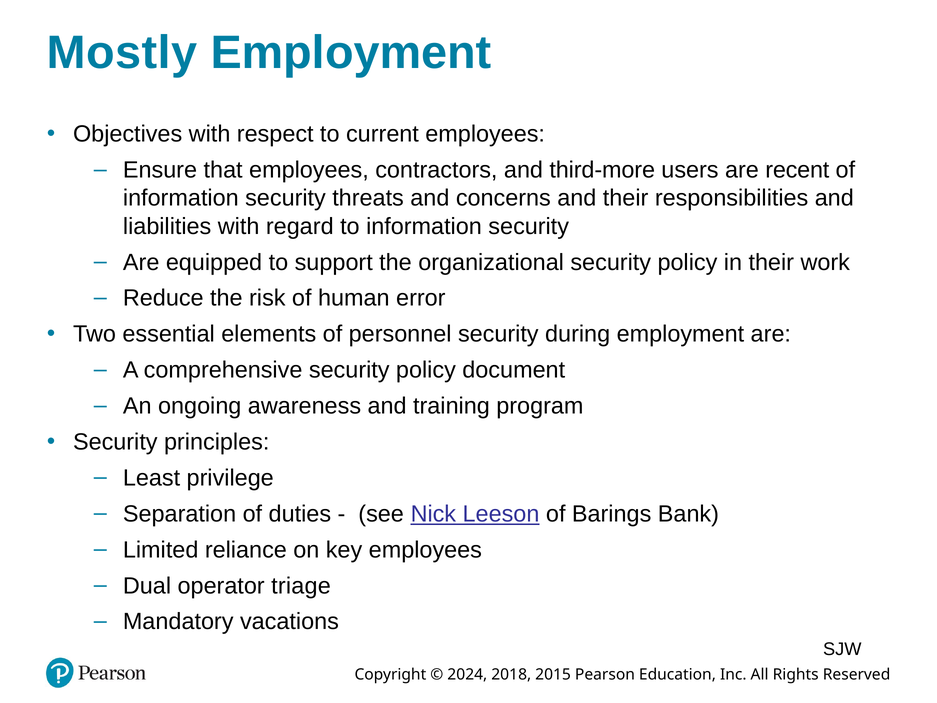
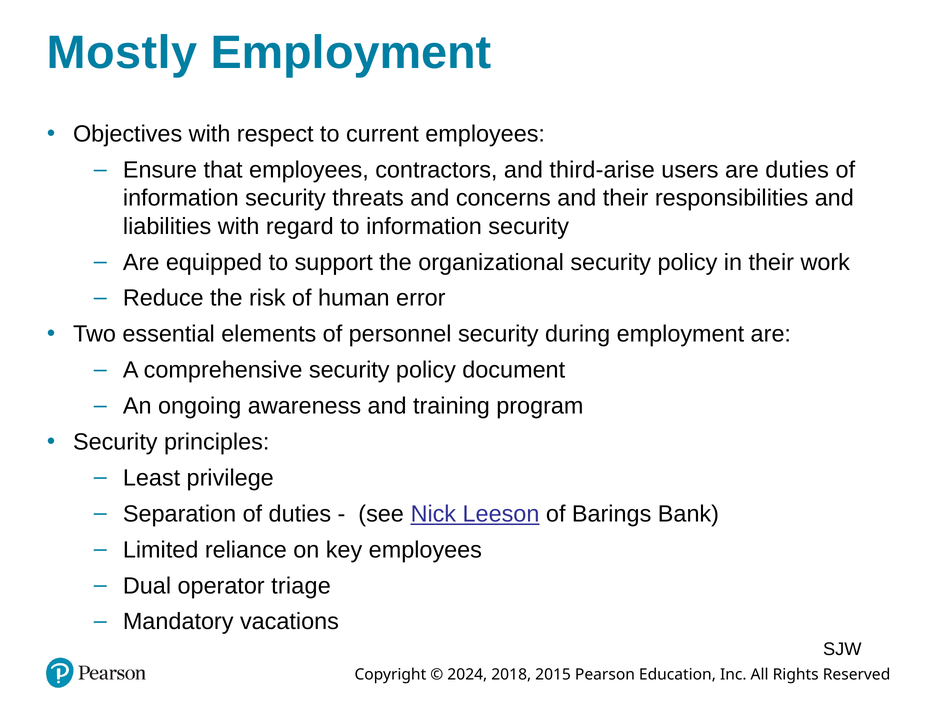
third-more: third-more -> third-arise (602, 170)
are recent: recent -> duties (797, 170)
